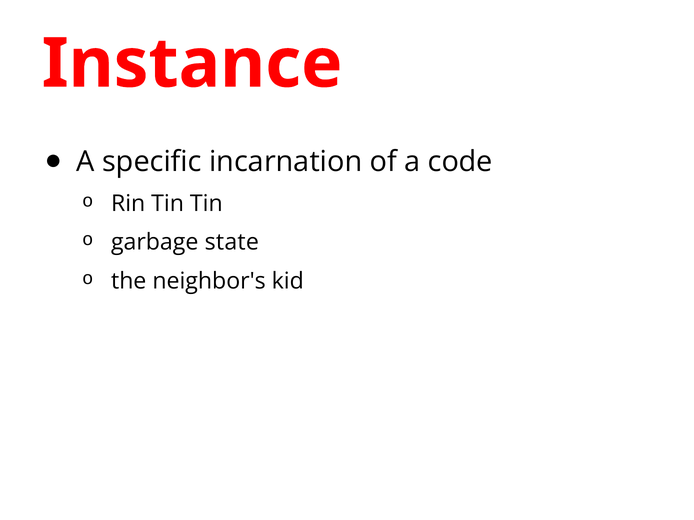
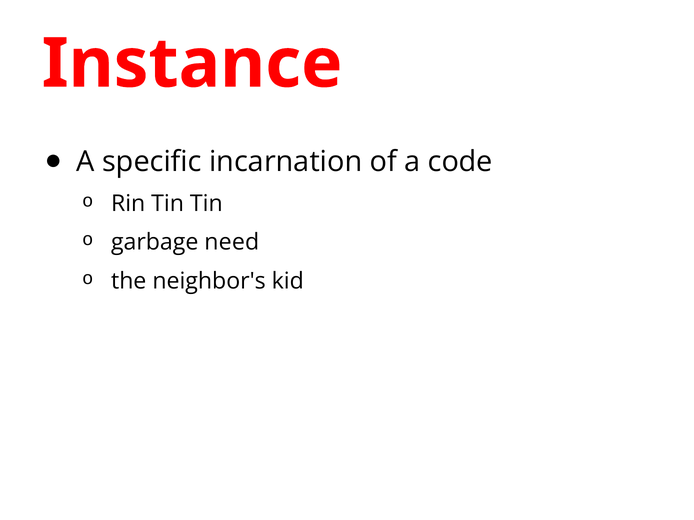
state: state -> need (232, 242)
